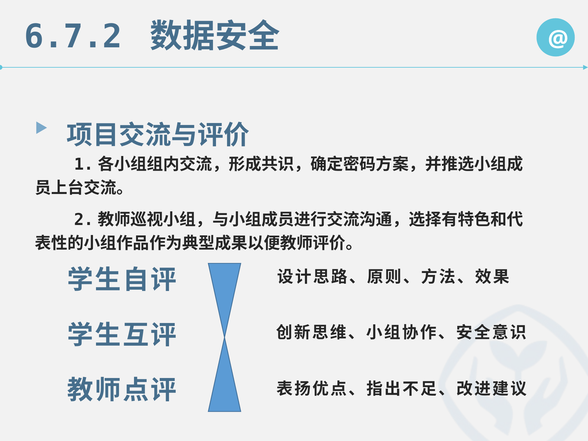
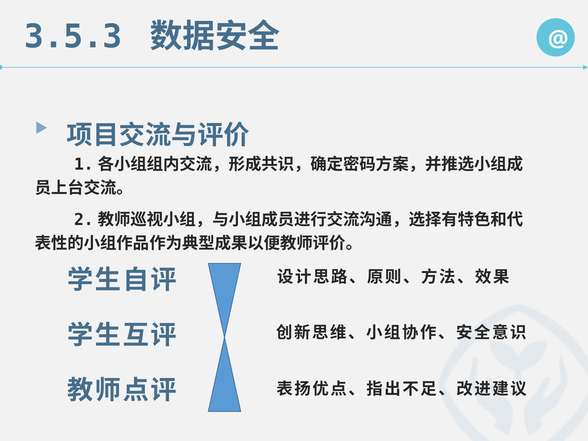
6.7.2: 6.7.2 -> 3.5.3 (73, 37)
